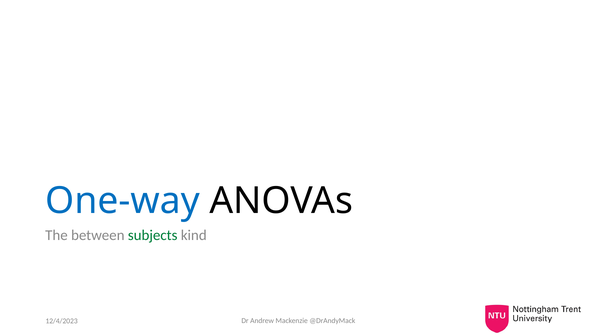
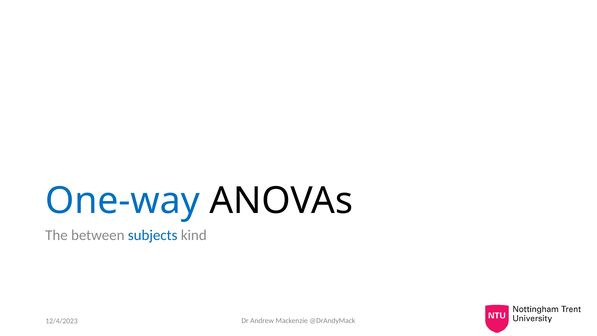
subjects colour: green -> blue (153, 235)
